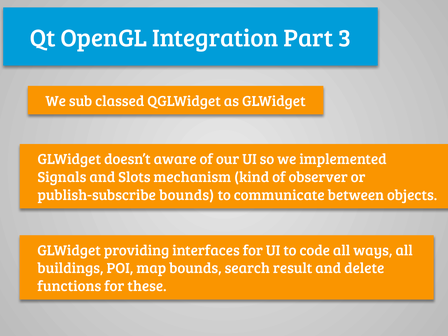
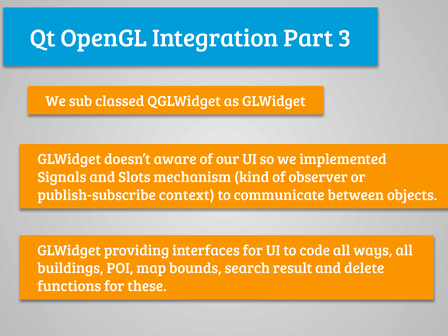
publish-subscribe bounds: bounds -> context (187, 195)
